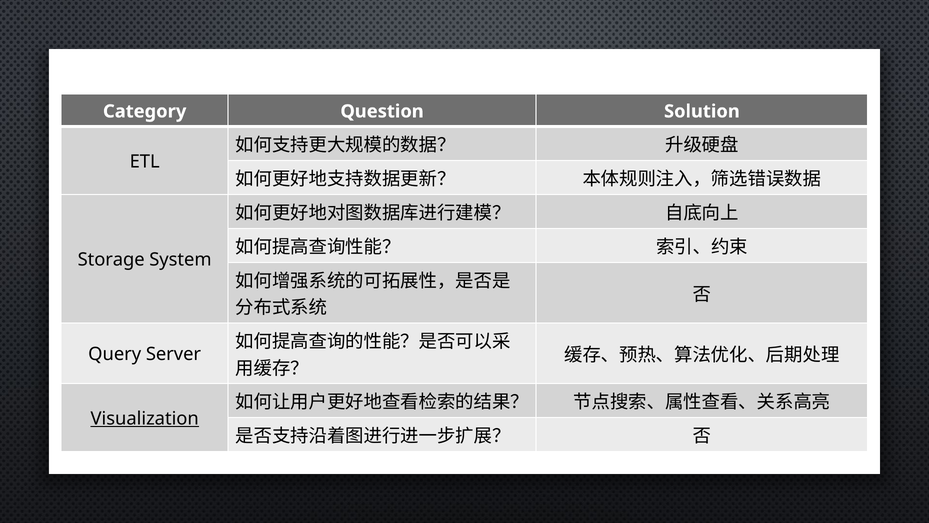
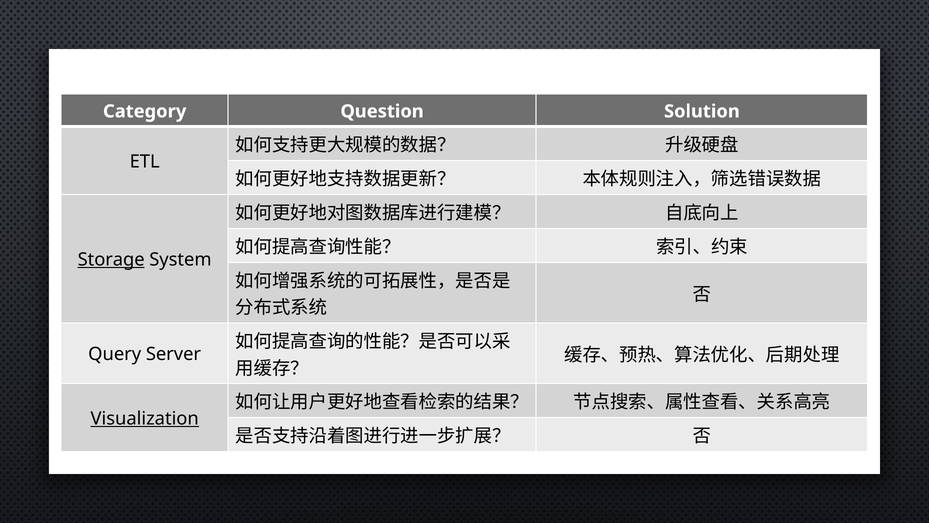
Storage underline: none -> present (111, 260)
